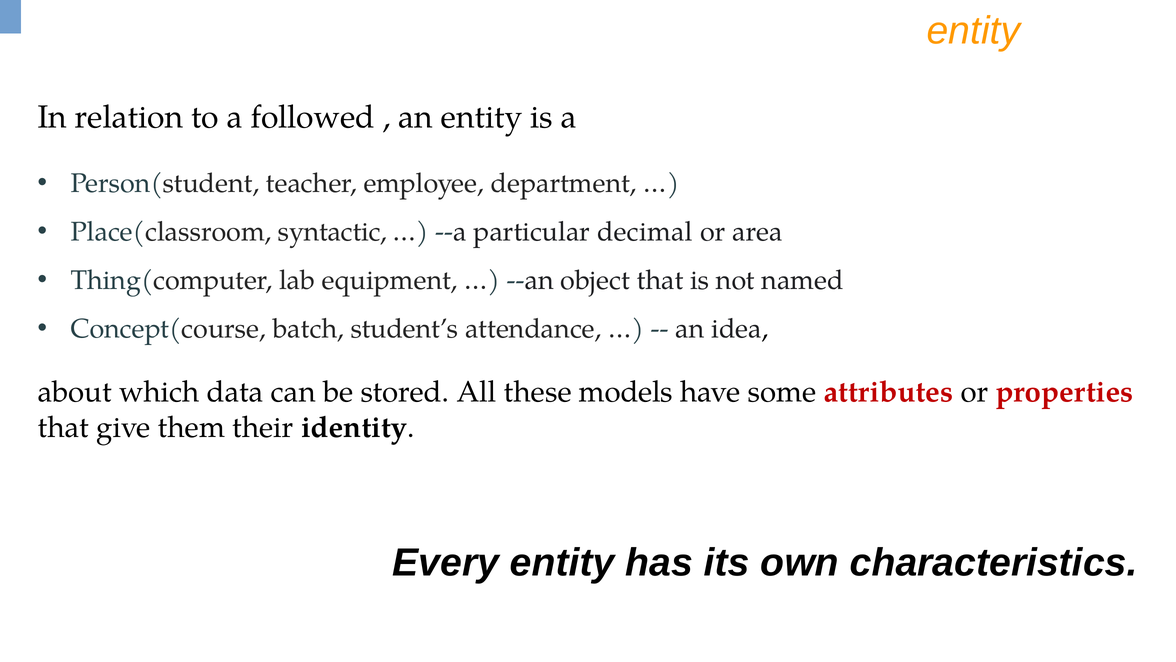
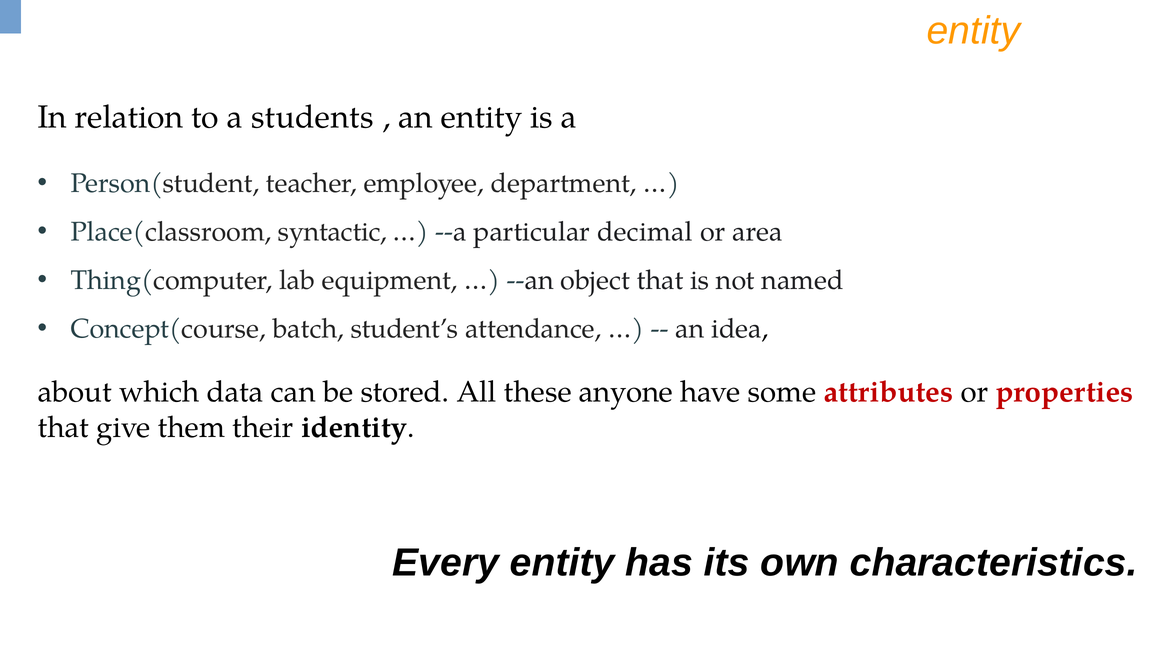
followed: followed -> students (312, 117)
models: models -> anyone (626, 392)
